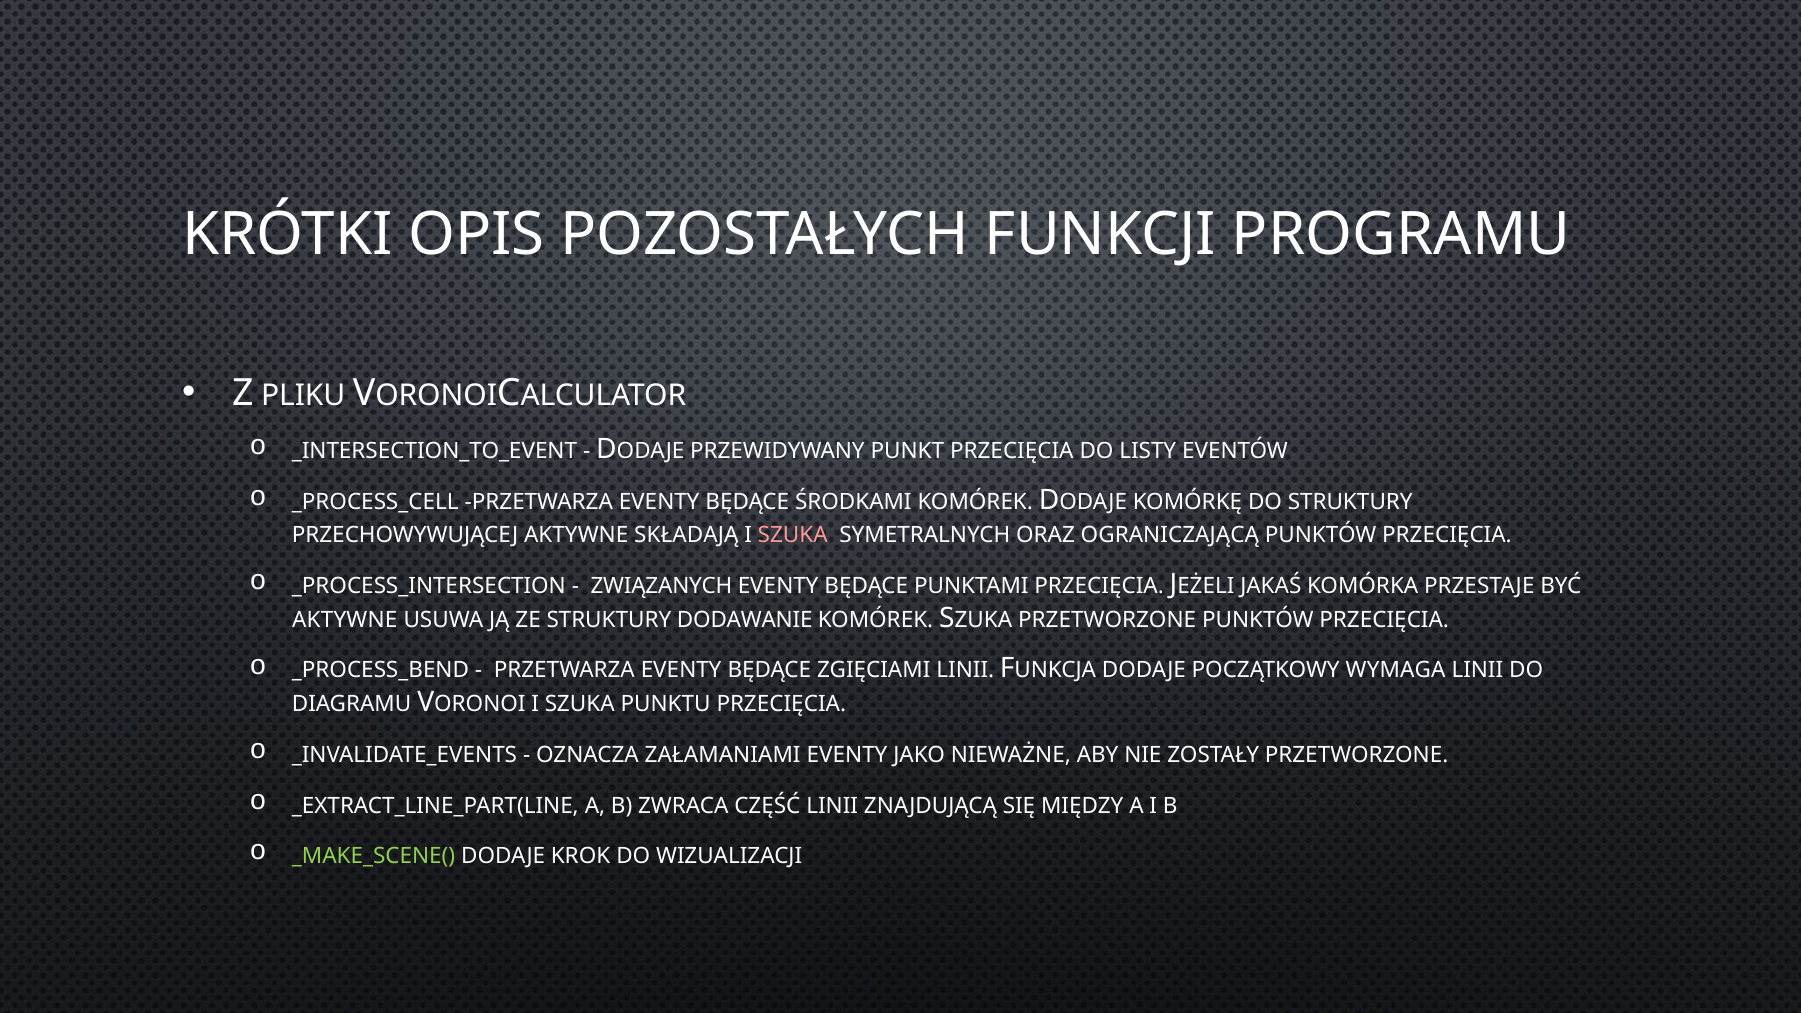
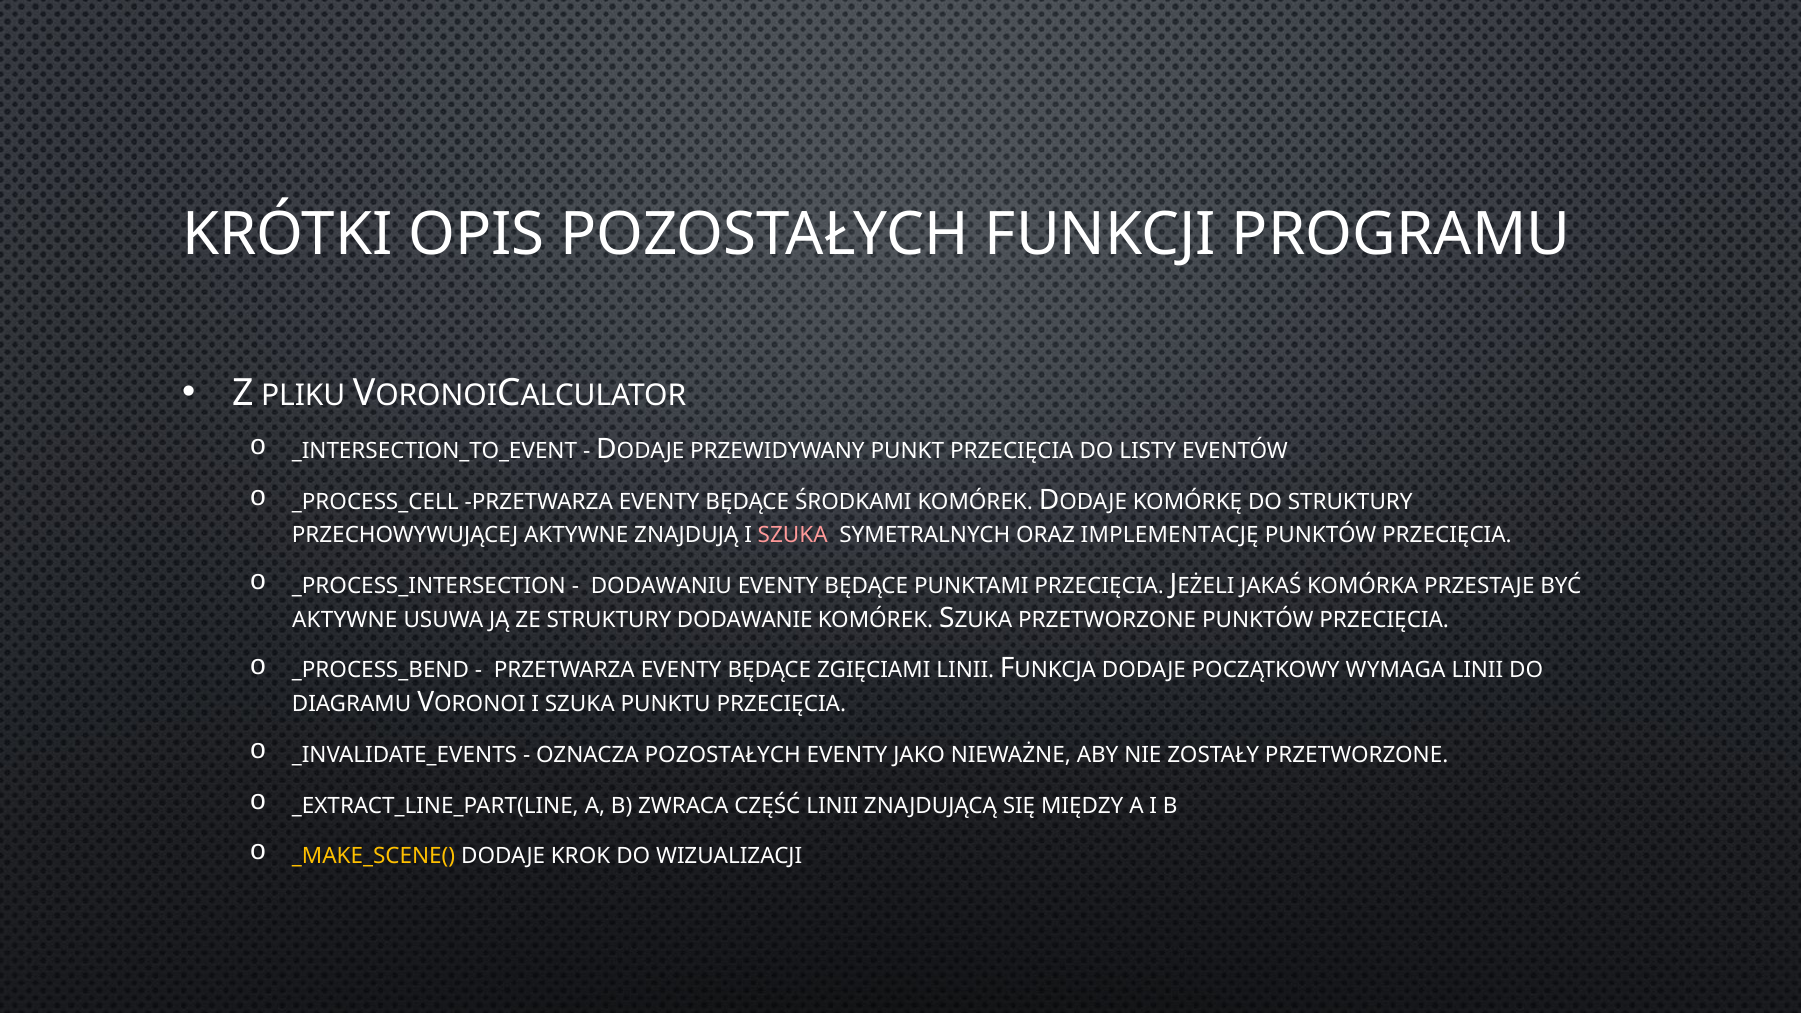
SKŁADAJĄ: SKŁADAJĄ -> ZNAJDUJĄ (686, 535)
OGRANICZAJĄCĄ: OGRANICZAJĄCĄ -> IMPLEMENTACJĘ (1170, 535)
ZWIĄZANYCH: ZWIĄZANYCH -> DODAWANIU (661, 586)
OZNACZA ZAŁAMANIAMI: ZAŁAMANIAMI -> POZOSTAŁYCH (723, 755)
_MAKE_SCENE( colour: light green -> yellow (374, 856)
